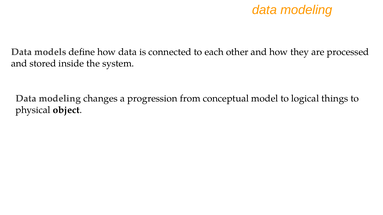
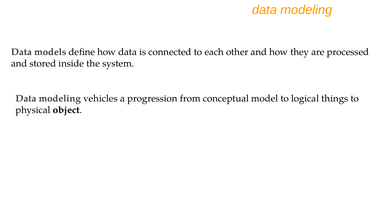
changes: changes -> vehicles (100, 99)
